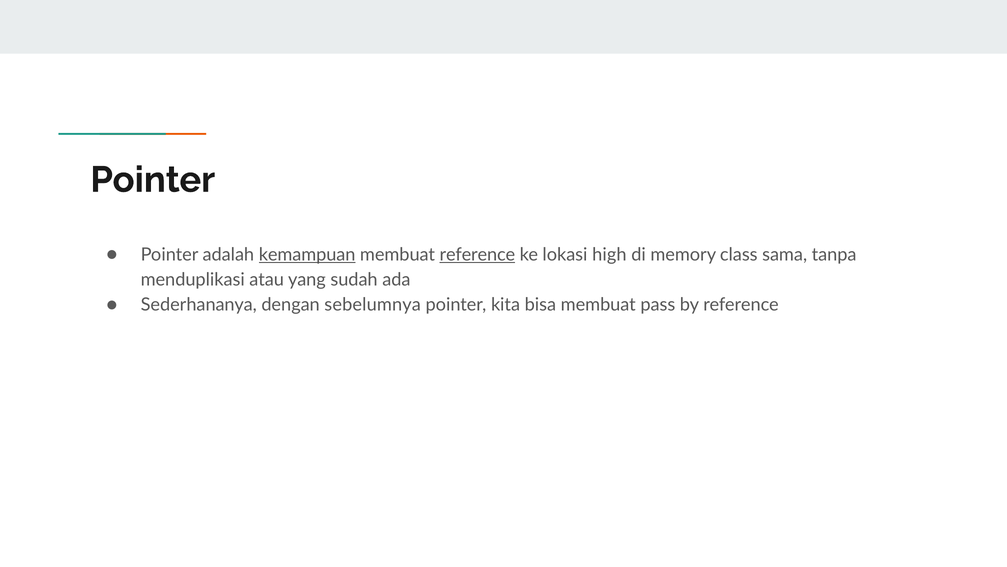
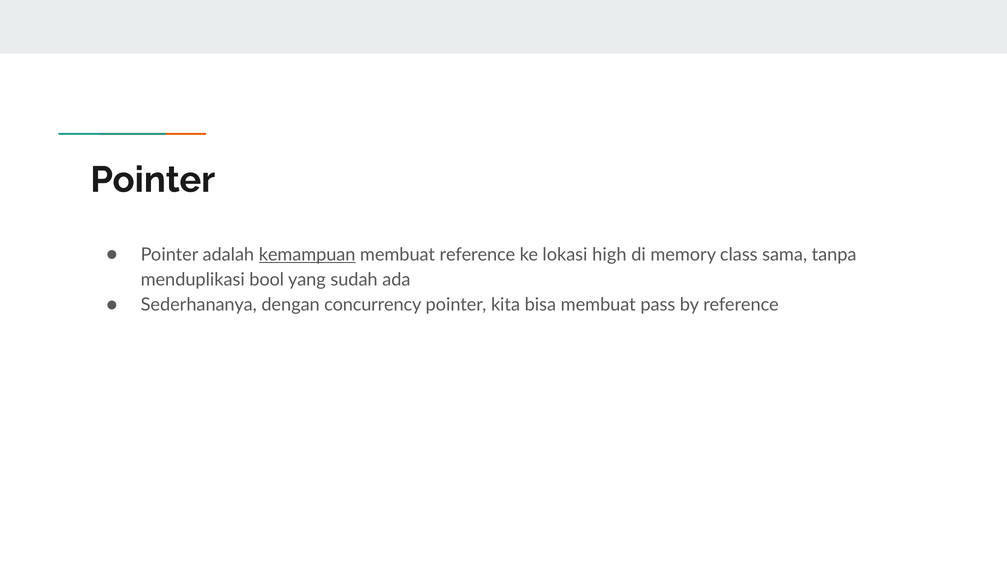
reference underline: present -> none (477, 254)
atau: atau -> bool (267, 280)
sebelumnya: sebelumnya -> concurrency (373, 305)
